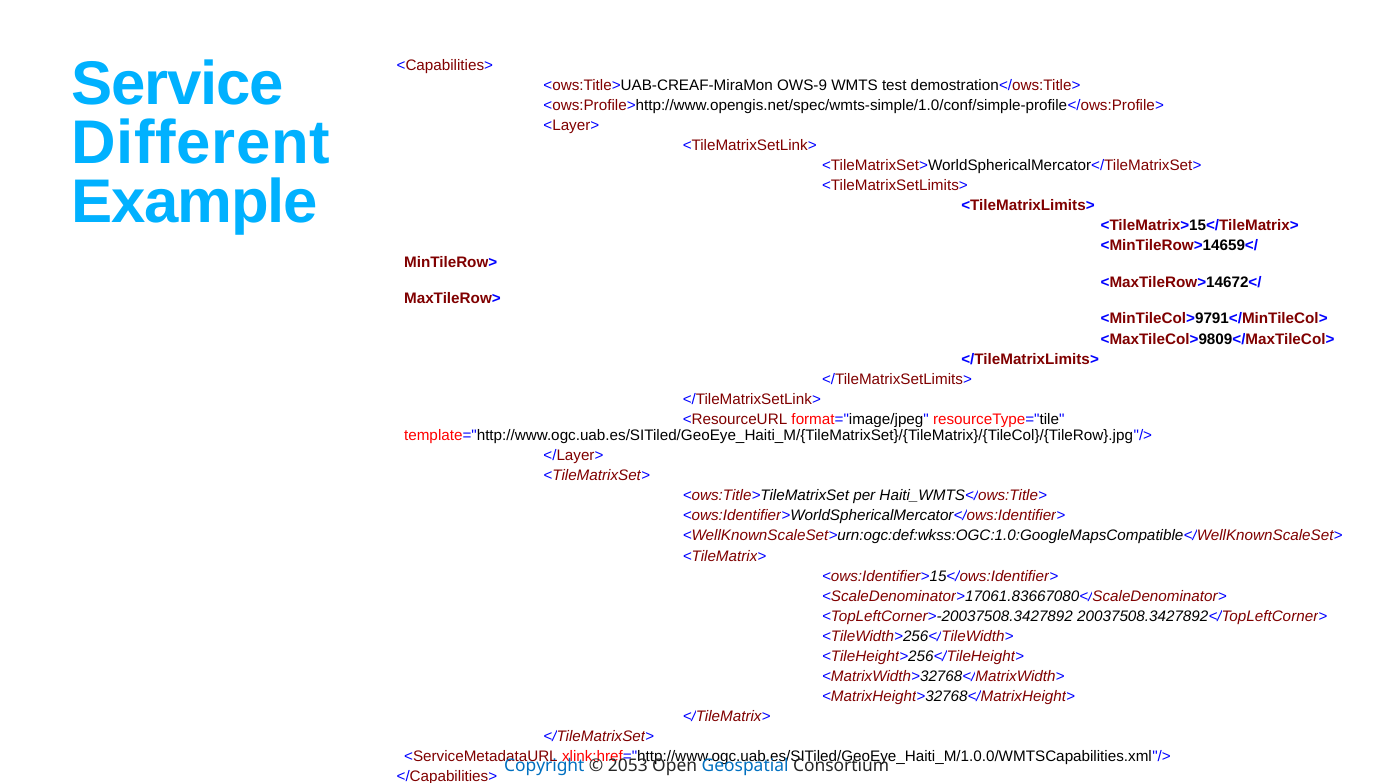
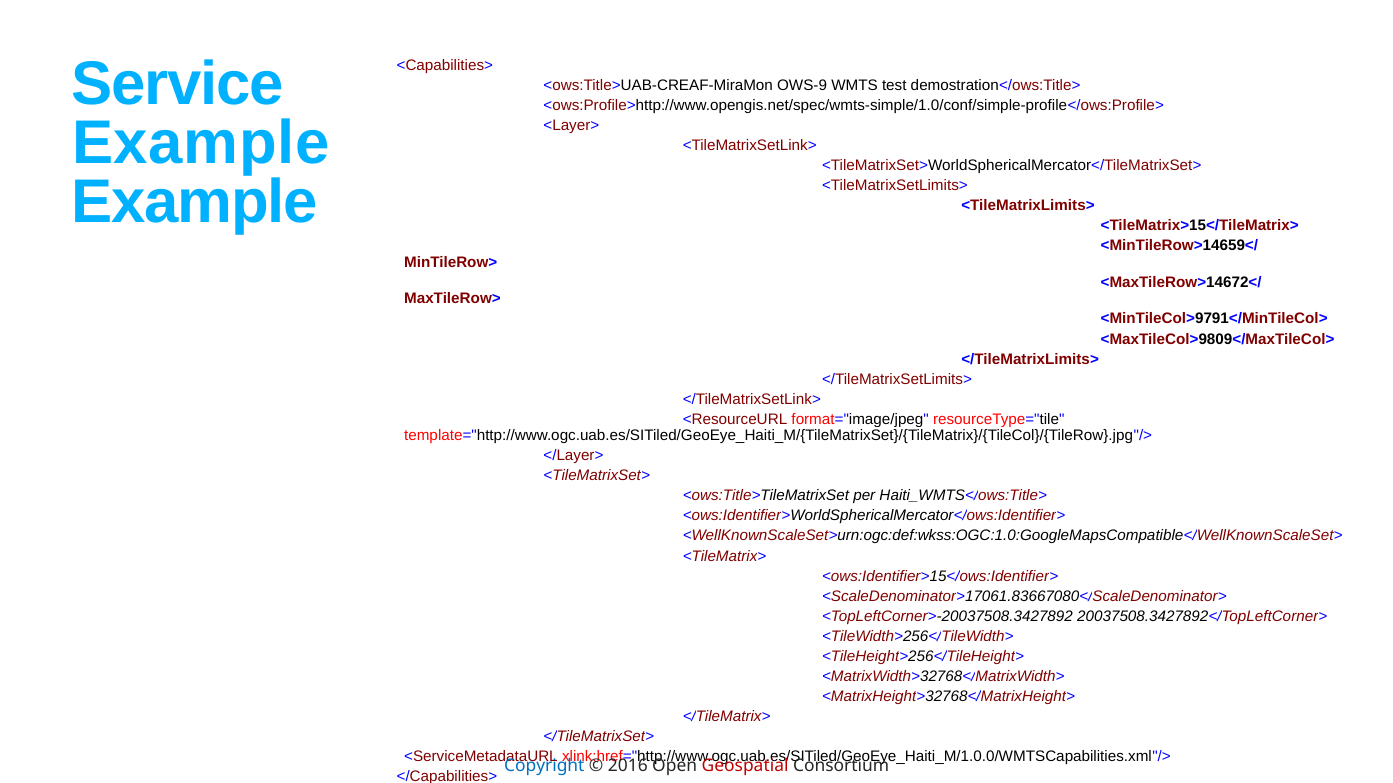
Different: Different -> Example (201, 143)
2053: 2053 -> 2016 (628, 767)
Geospatial colour: blue -> red (745, 767)
